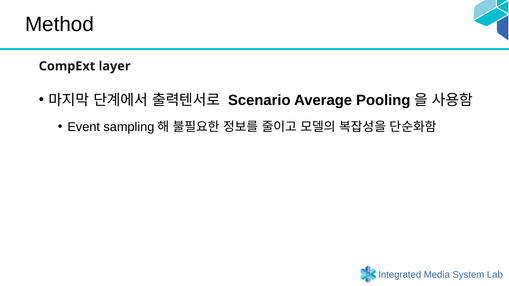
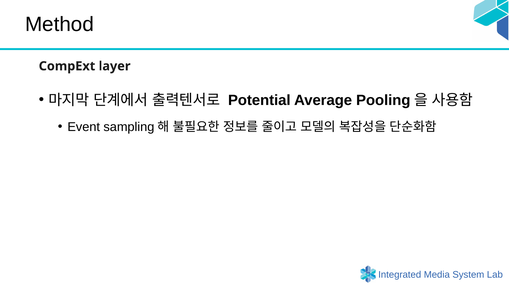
Scenario: Scenario -> Potential (259, 100)
